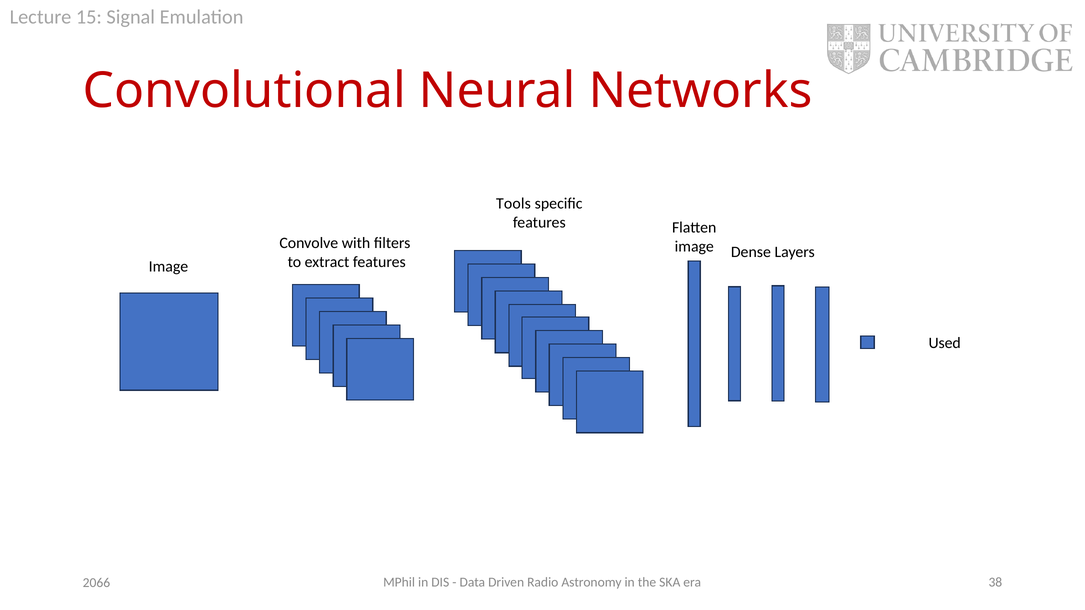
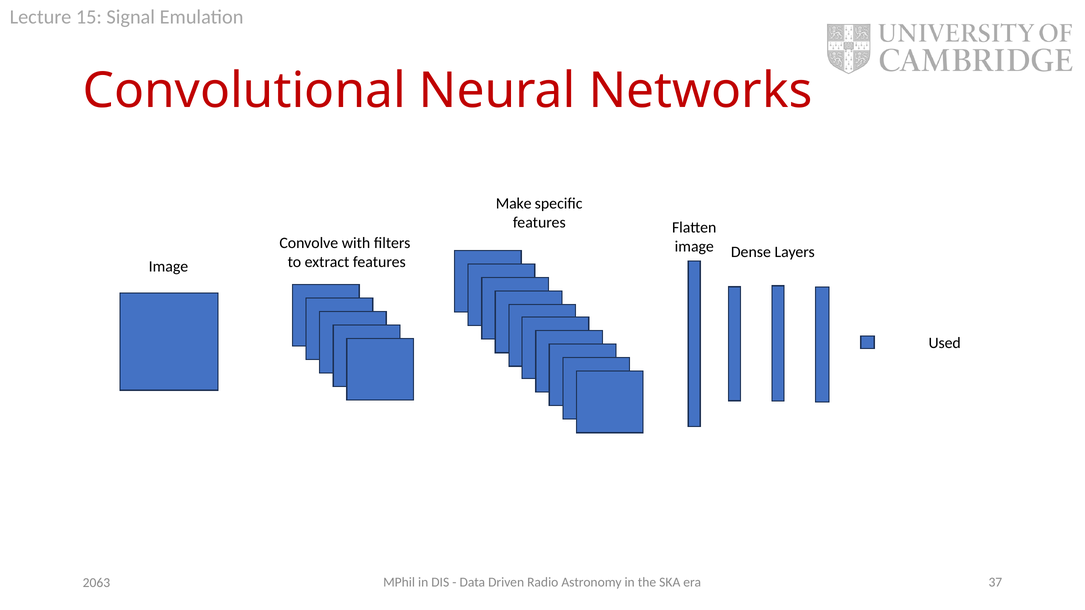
Tools: Tools -> Make (514, 204)
38: 38 -> 37 (995, 583)
2066: 2066 -> 2063 (96, 583)
